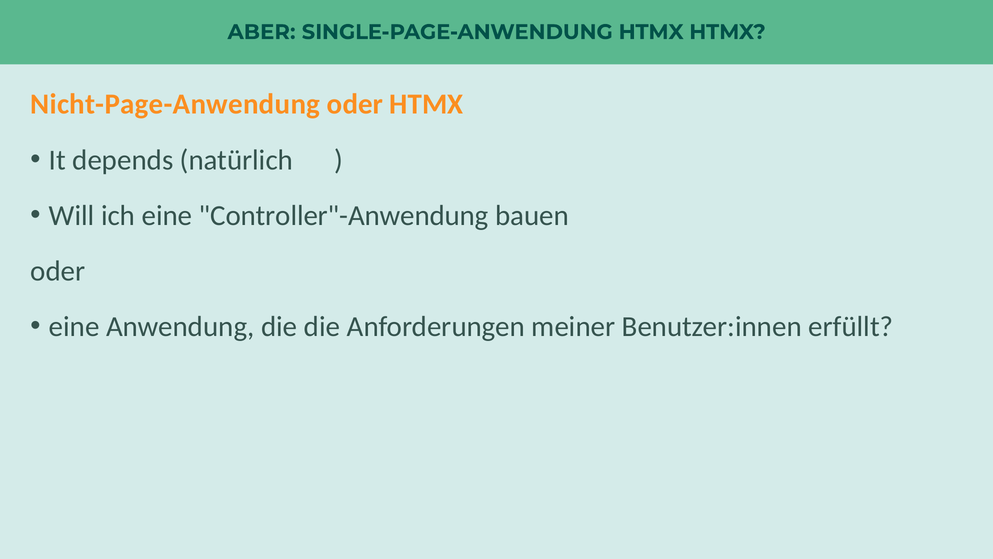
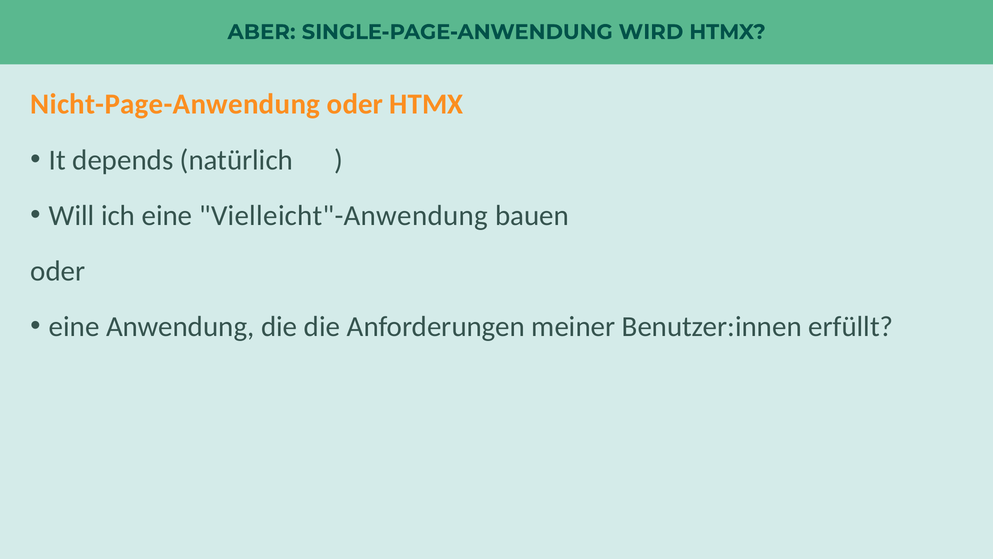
SINGLE-PAGE-ANWENDUNG HTMX: HTMX -> WIRD (651, 32)
Controller"-Anwendung: Controller"-Anwendung -> Vielleicht"-Anwendung (344, 216)
